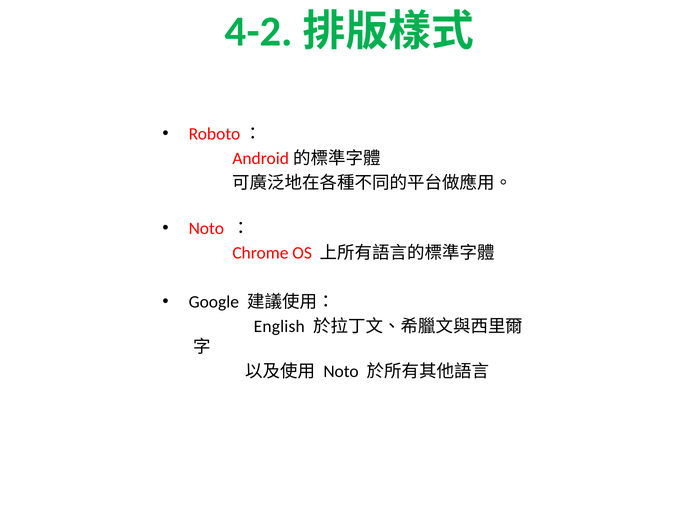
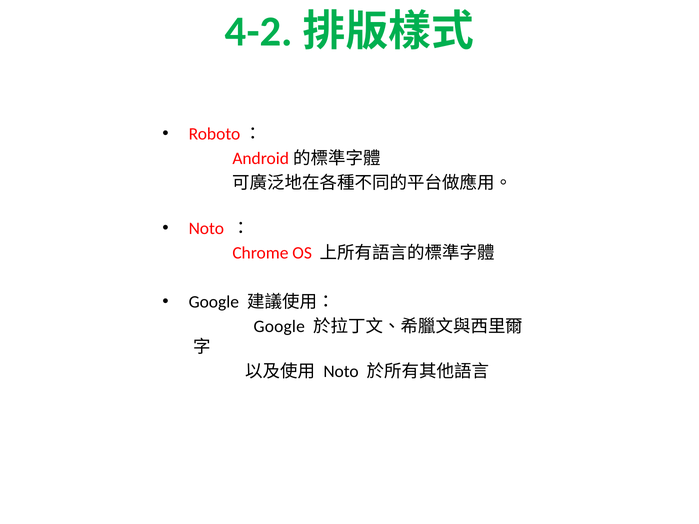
English: English -> Google (279, 326)
